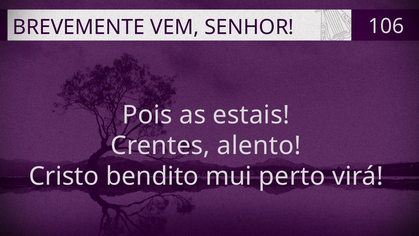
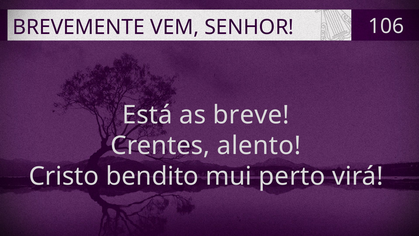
Pois: Pois -> Está (147, 115)
estais: estais -> breve (251, 115)
